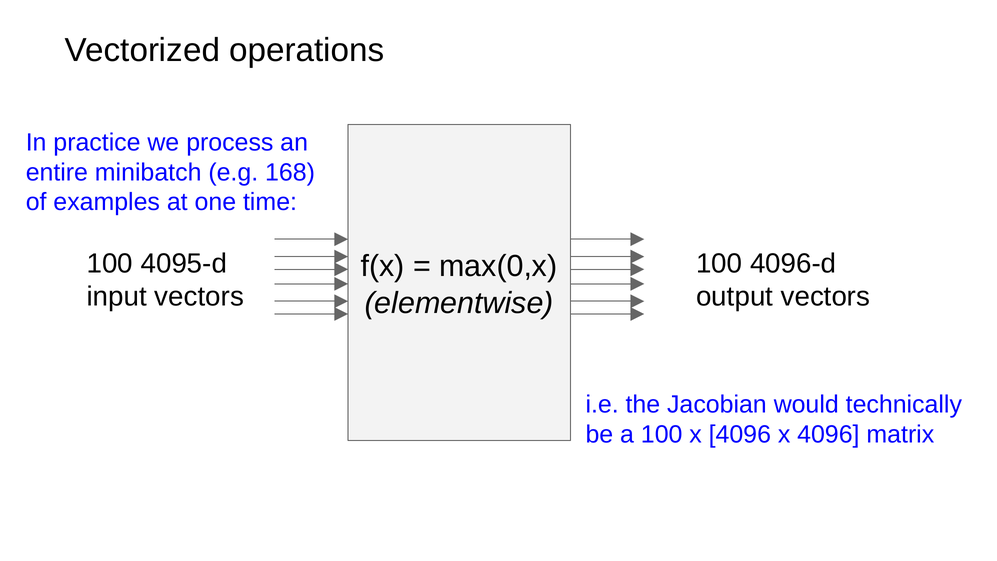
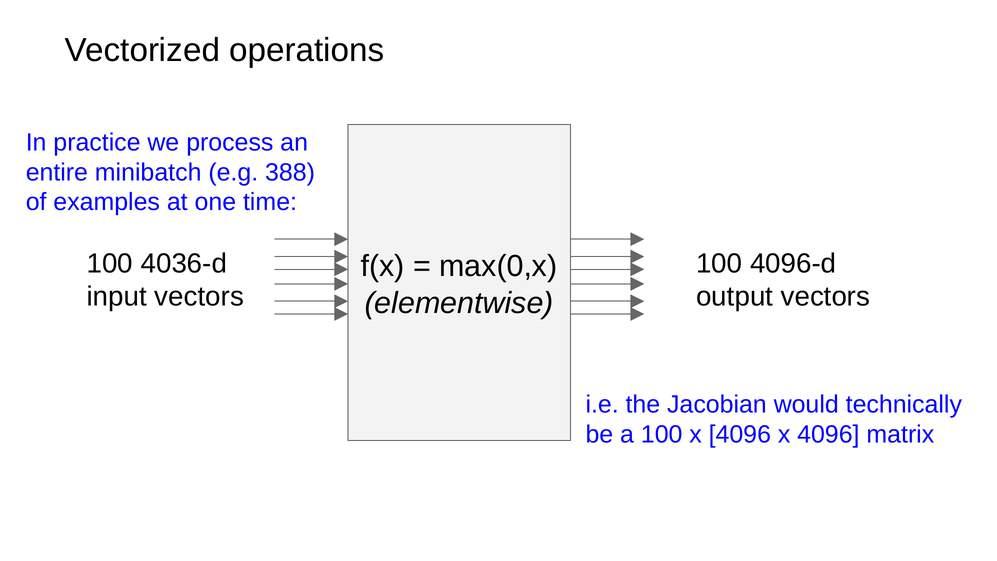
168: 168 -> 388 (290, 172)
4095-d: 4095-d -> 4036-d (184, 263)
